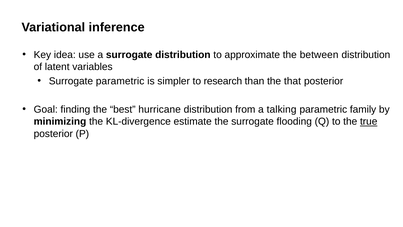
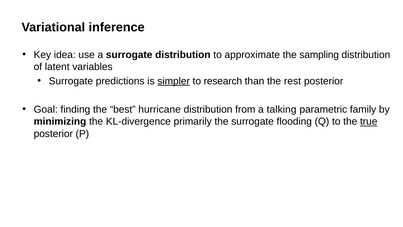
between: between -> sampling (319, 55)
Surrogate parametric: parametric -> predictions (120, 81)
simpler underline: none -> present (174, 81)
that: that -> rest (292, 81)
estimate: estimate -> primarily (193, 121)
